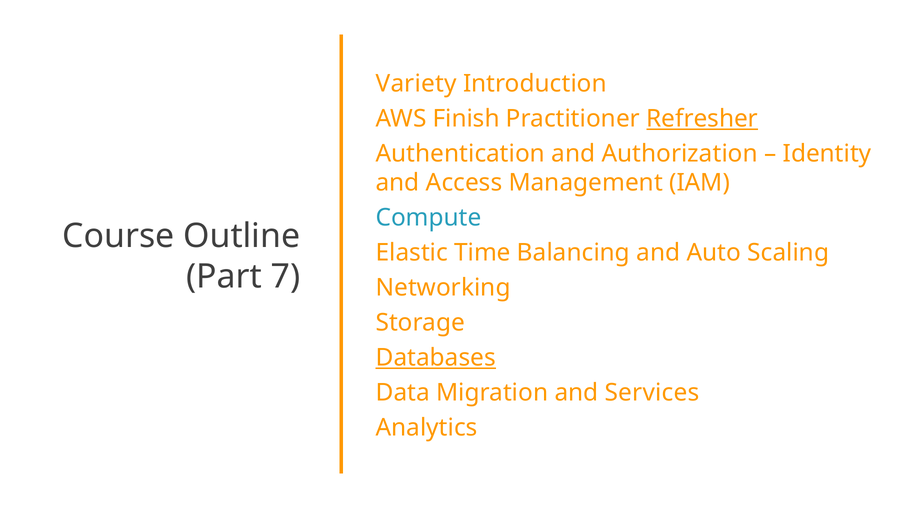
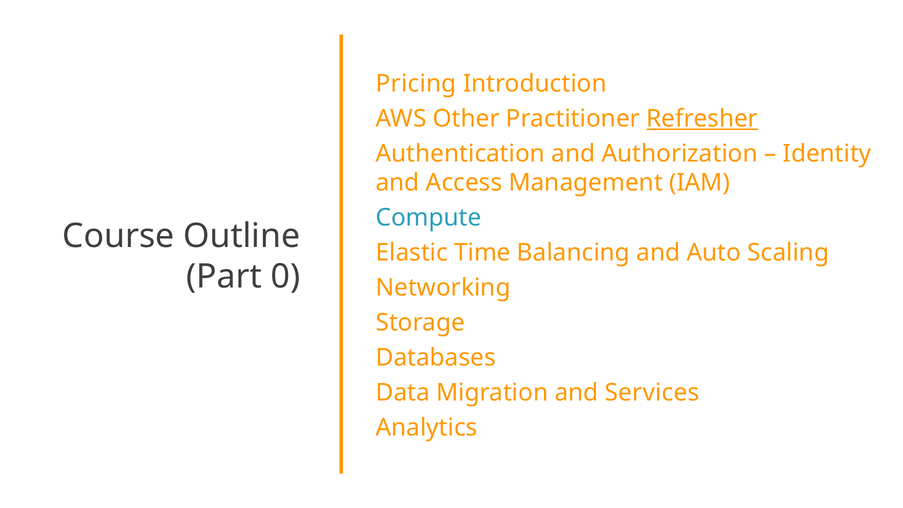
Variety: Variety -> Pricing (416, 84)
Finish: Finish -> Other (466, 119)
7: 7 -> 0 (285, 277)
Databases underline: present -> none (436, 358)
